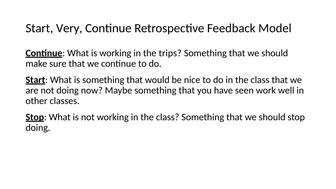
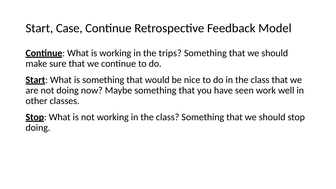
Very: Very -> Case (69, 28)
